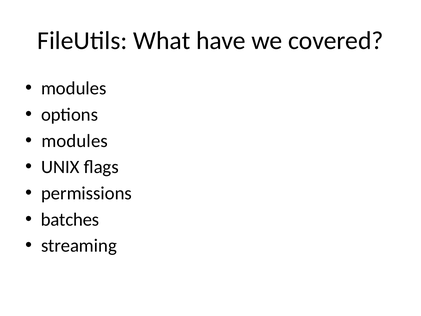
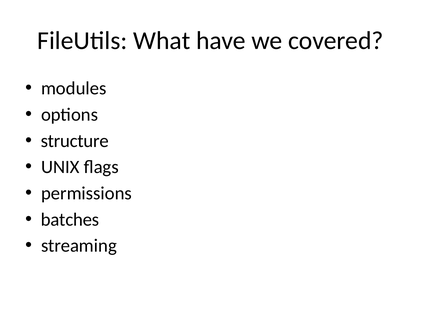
modules: modules -> structure (75, 141)
